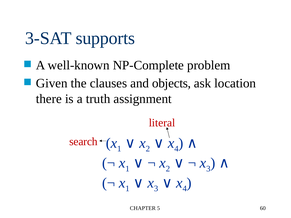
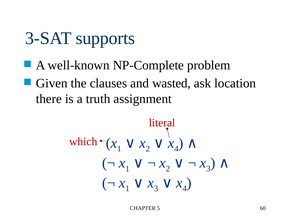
objects: objects -> wasted (172, 83)
search: search -> which (83, 142)
